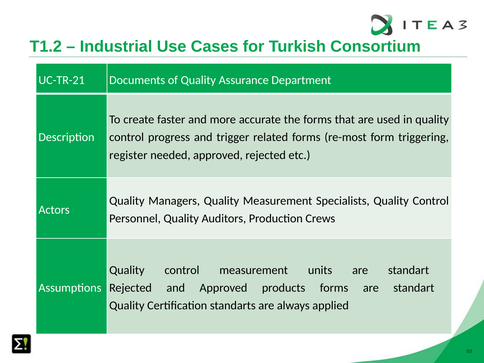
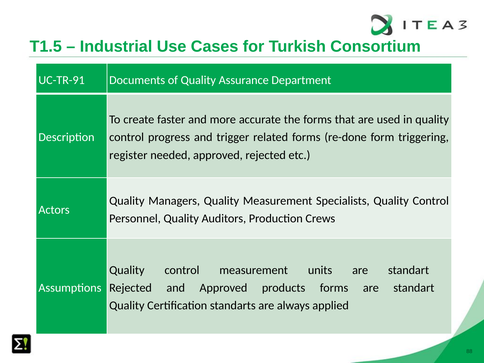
T1.2: T1.2 -> T1.5 (46, 47)
UC-TR-21: UC-TR-21 -> UC-TR-91 (62, 80)
re-most: re-most -> re-done (346, 137)
